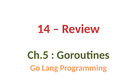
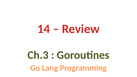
Ch.5: Ch.5 -> Ch.3 (38, 55)
